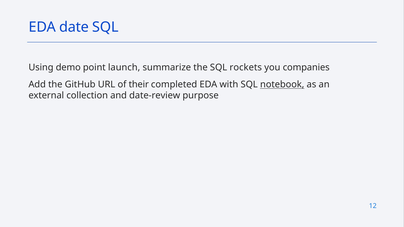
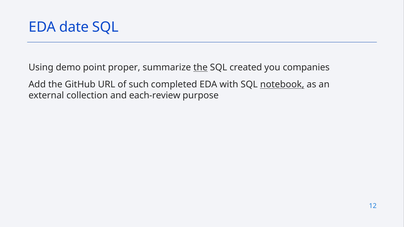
launch: launch -> proper (124, 68)
the underline: none -> present (200, 68)
rockets: rockets -> created (246, 68)
their: their -> such (139, 85)
date-review: date-review -> each-review (155, 96)
